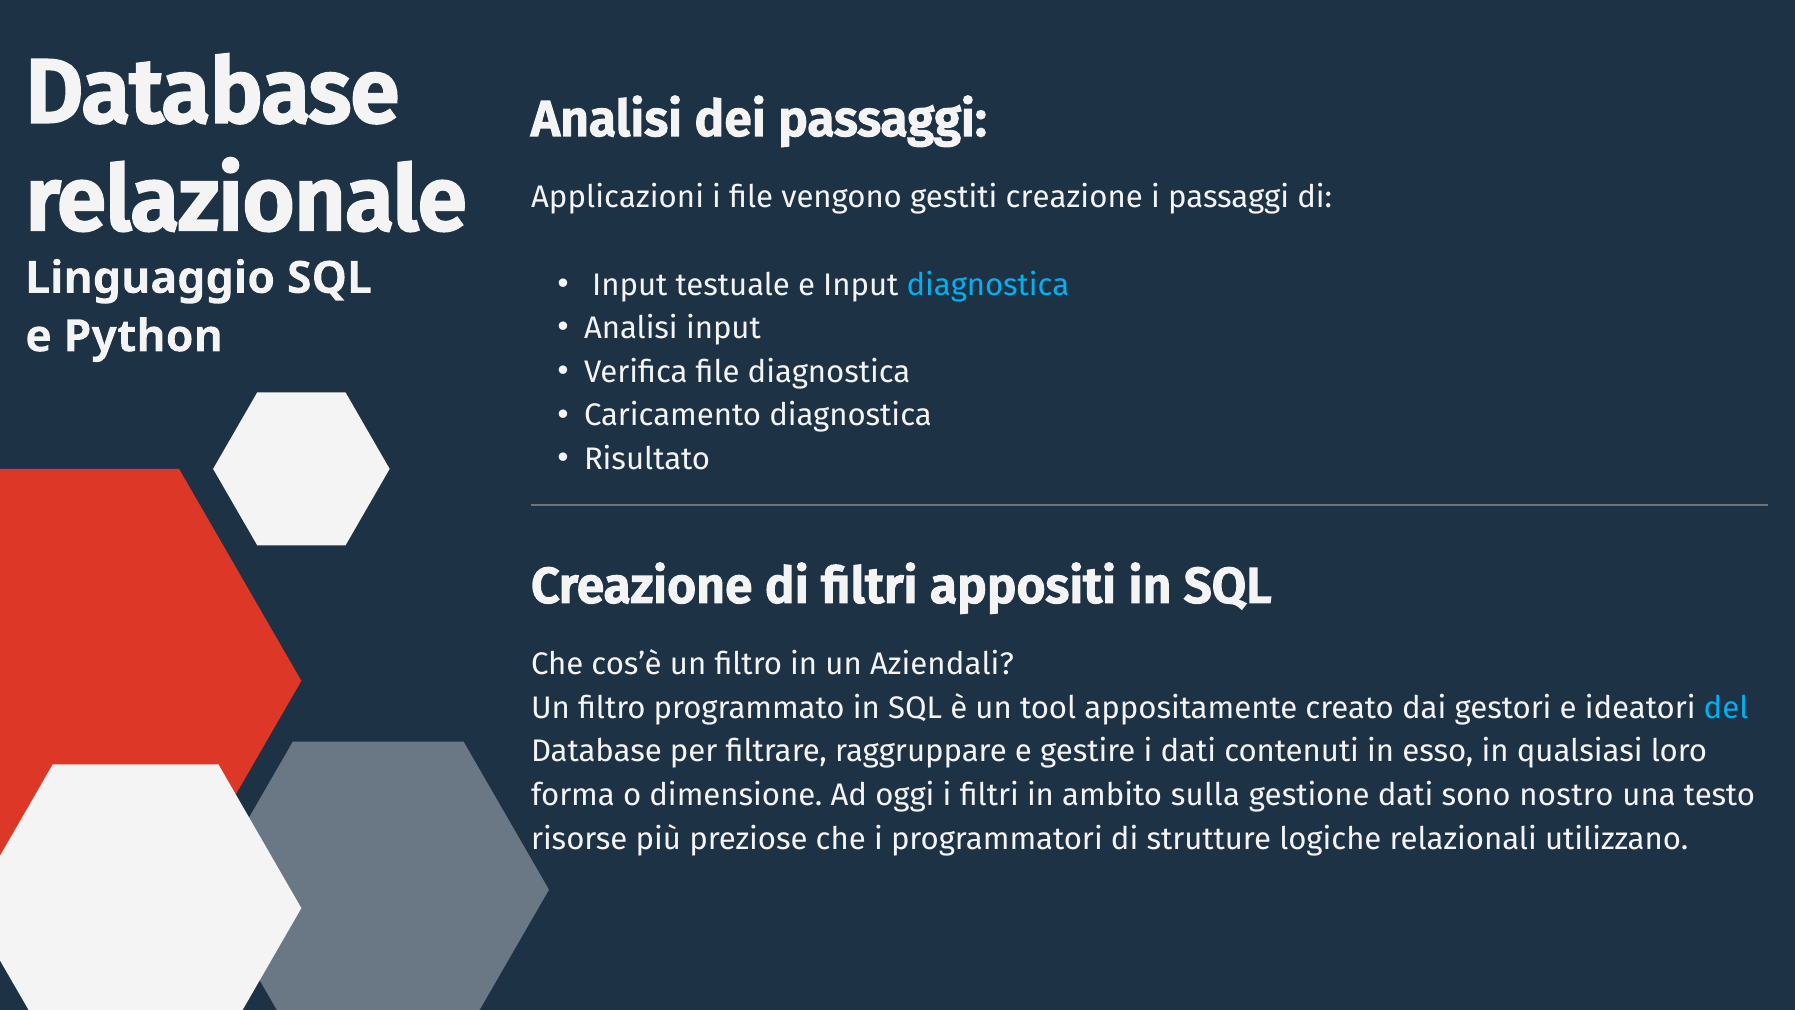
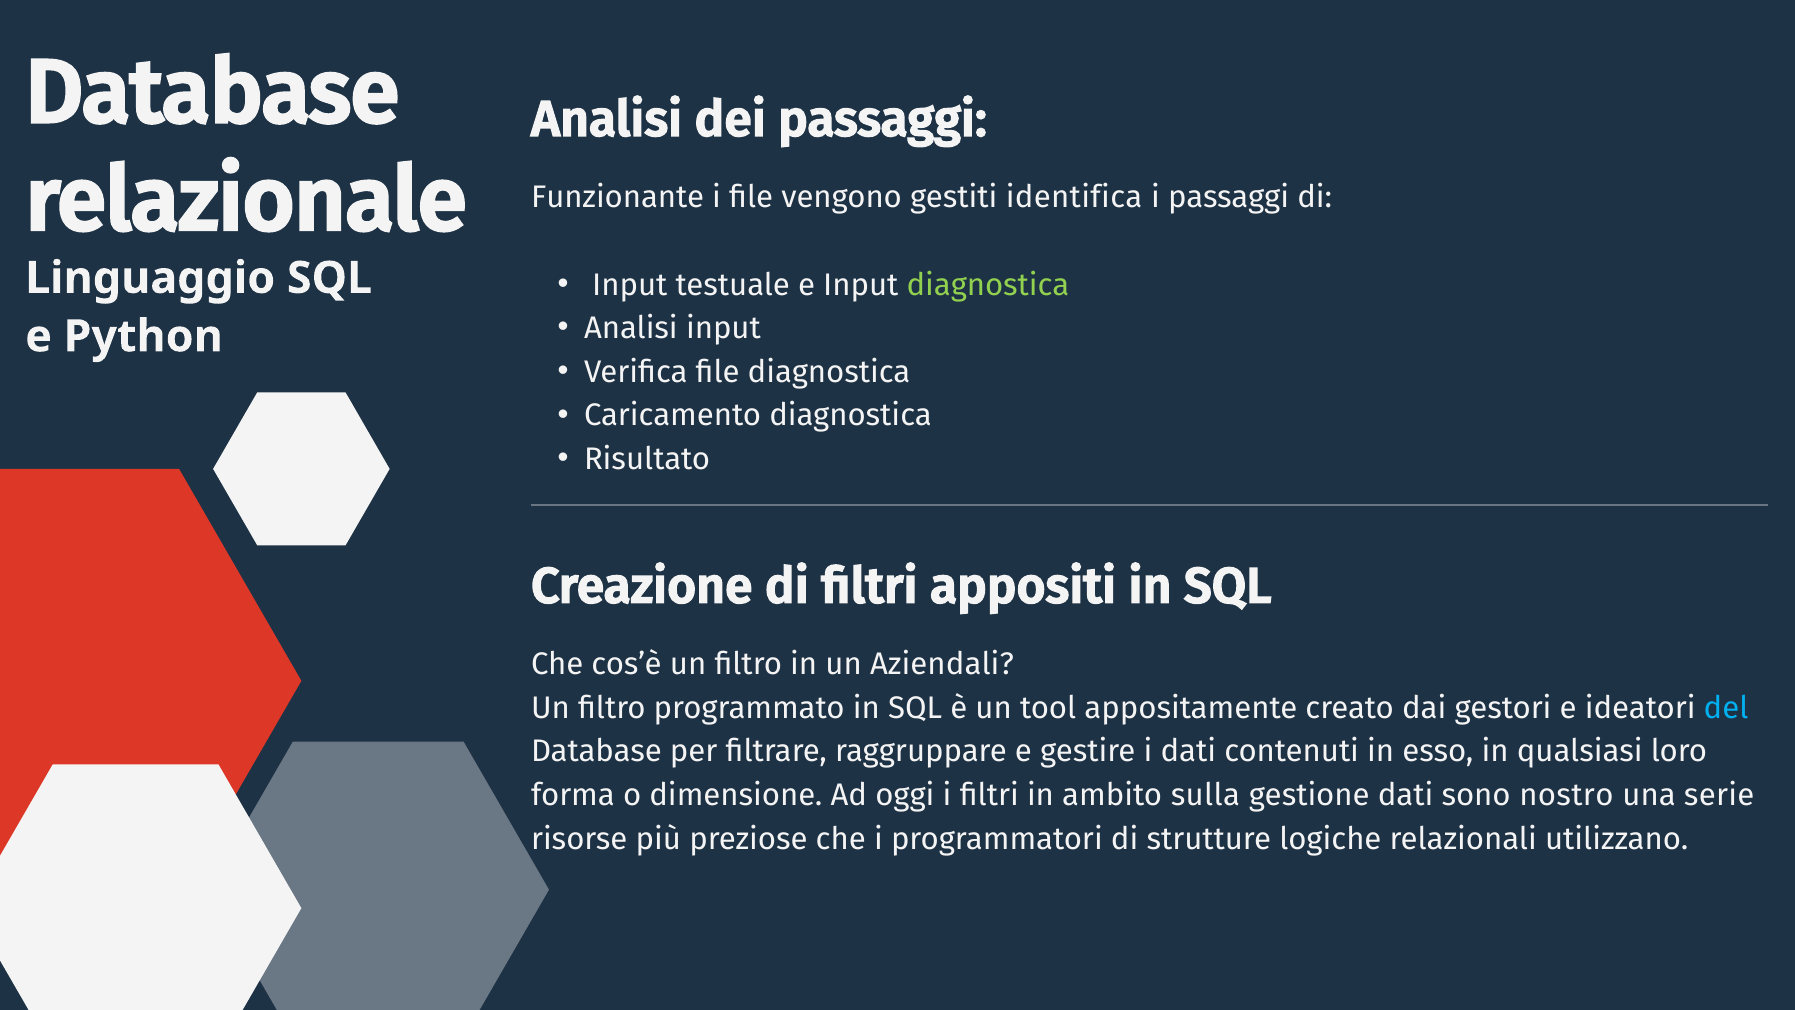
Applicazioni: Applicazioni -> Funzionante (618, 197)
gestiti creazione: creazione -> identifica (1074, 197)
diagnostica colour: light blue -> light green (988, 285)
testo: testo -> serie (1719, 795)
